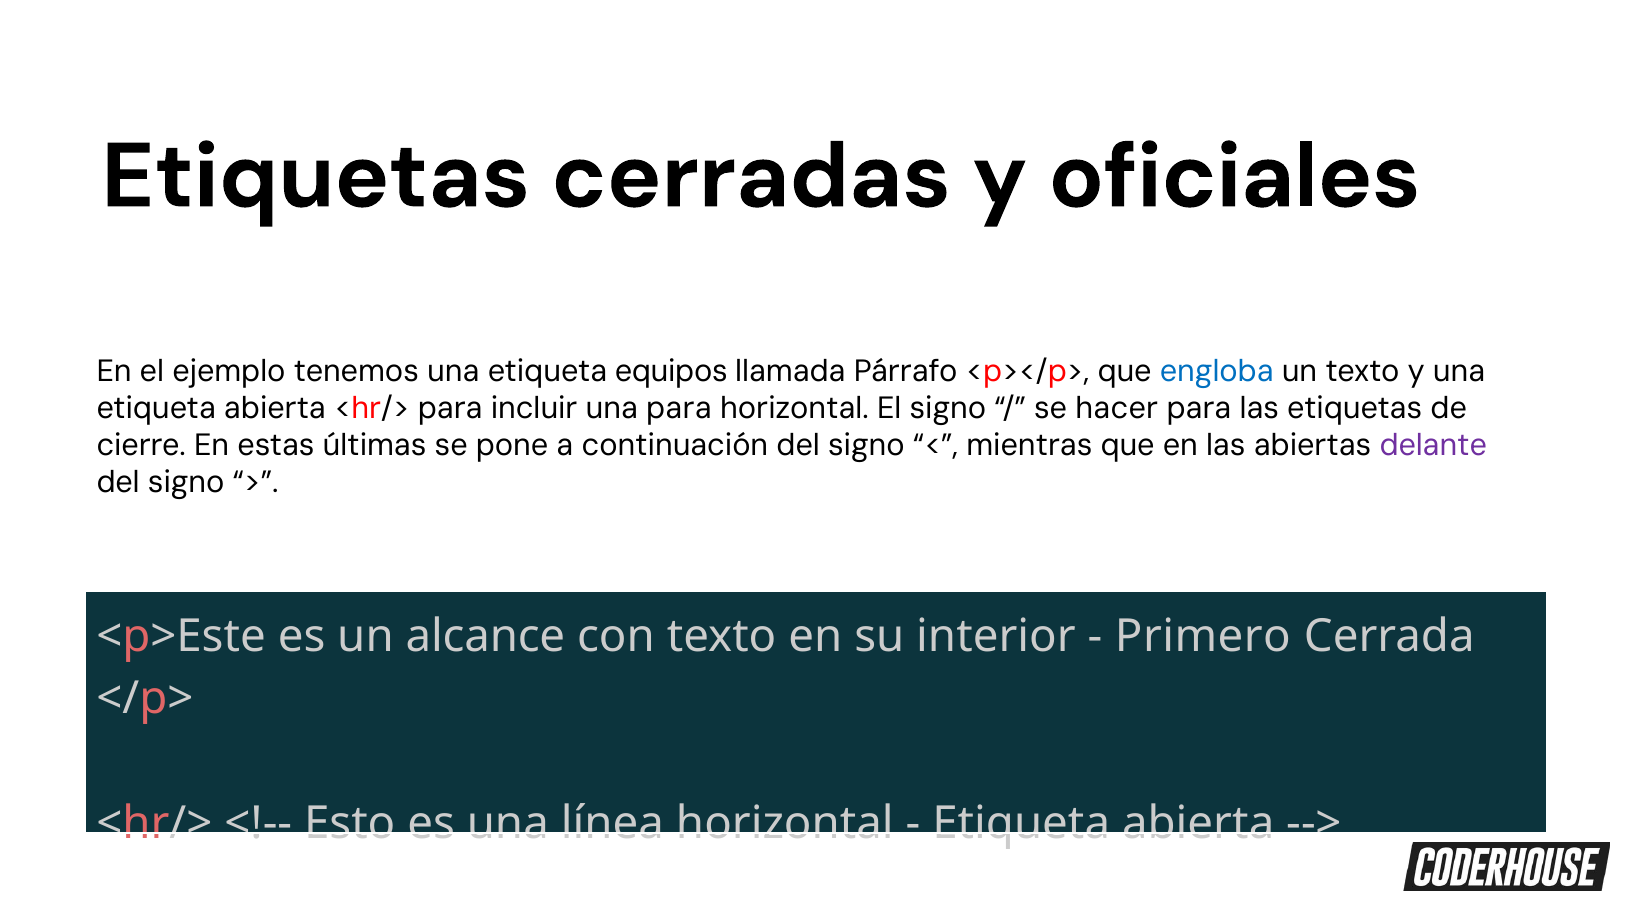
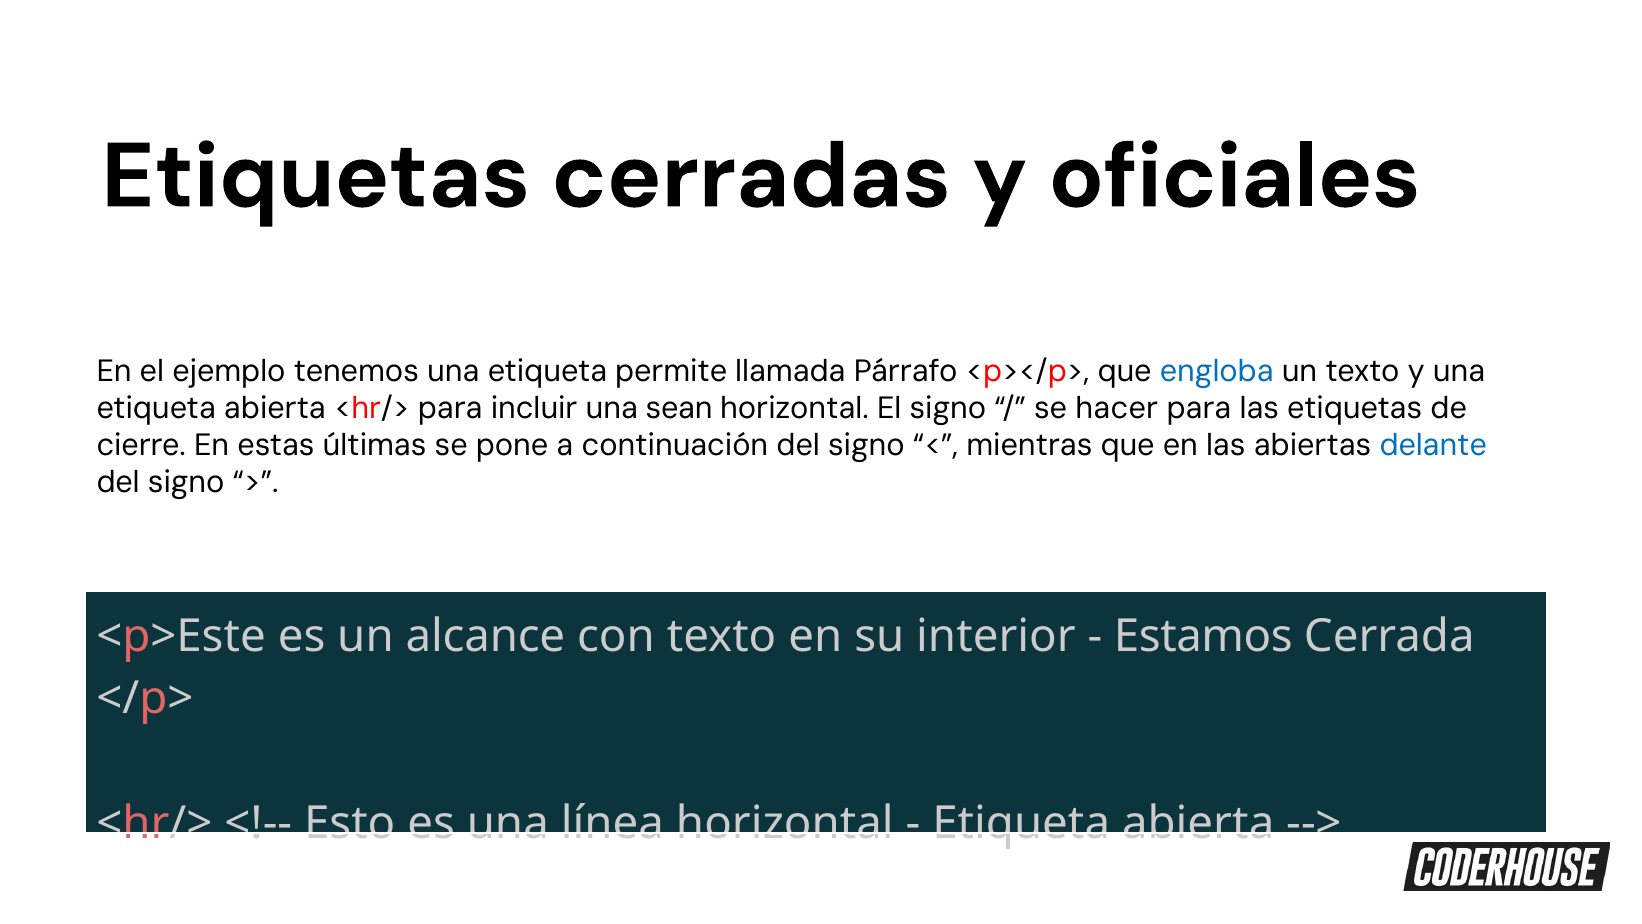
equipos: equipos -> permite (671, 372)
una para: para -> sean (679, 408)
delante colour: purple -> blue (1433, 445)
Primero: Primero -> Estamos (1203, 636)
